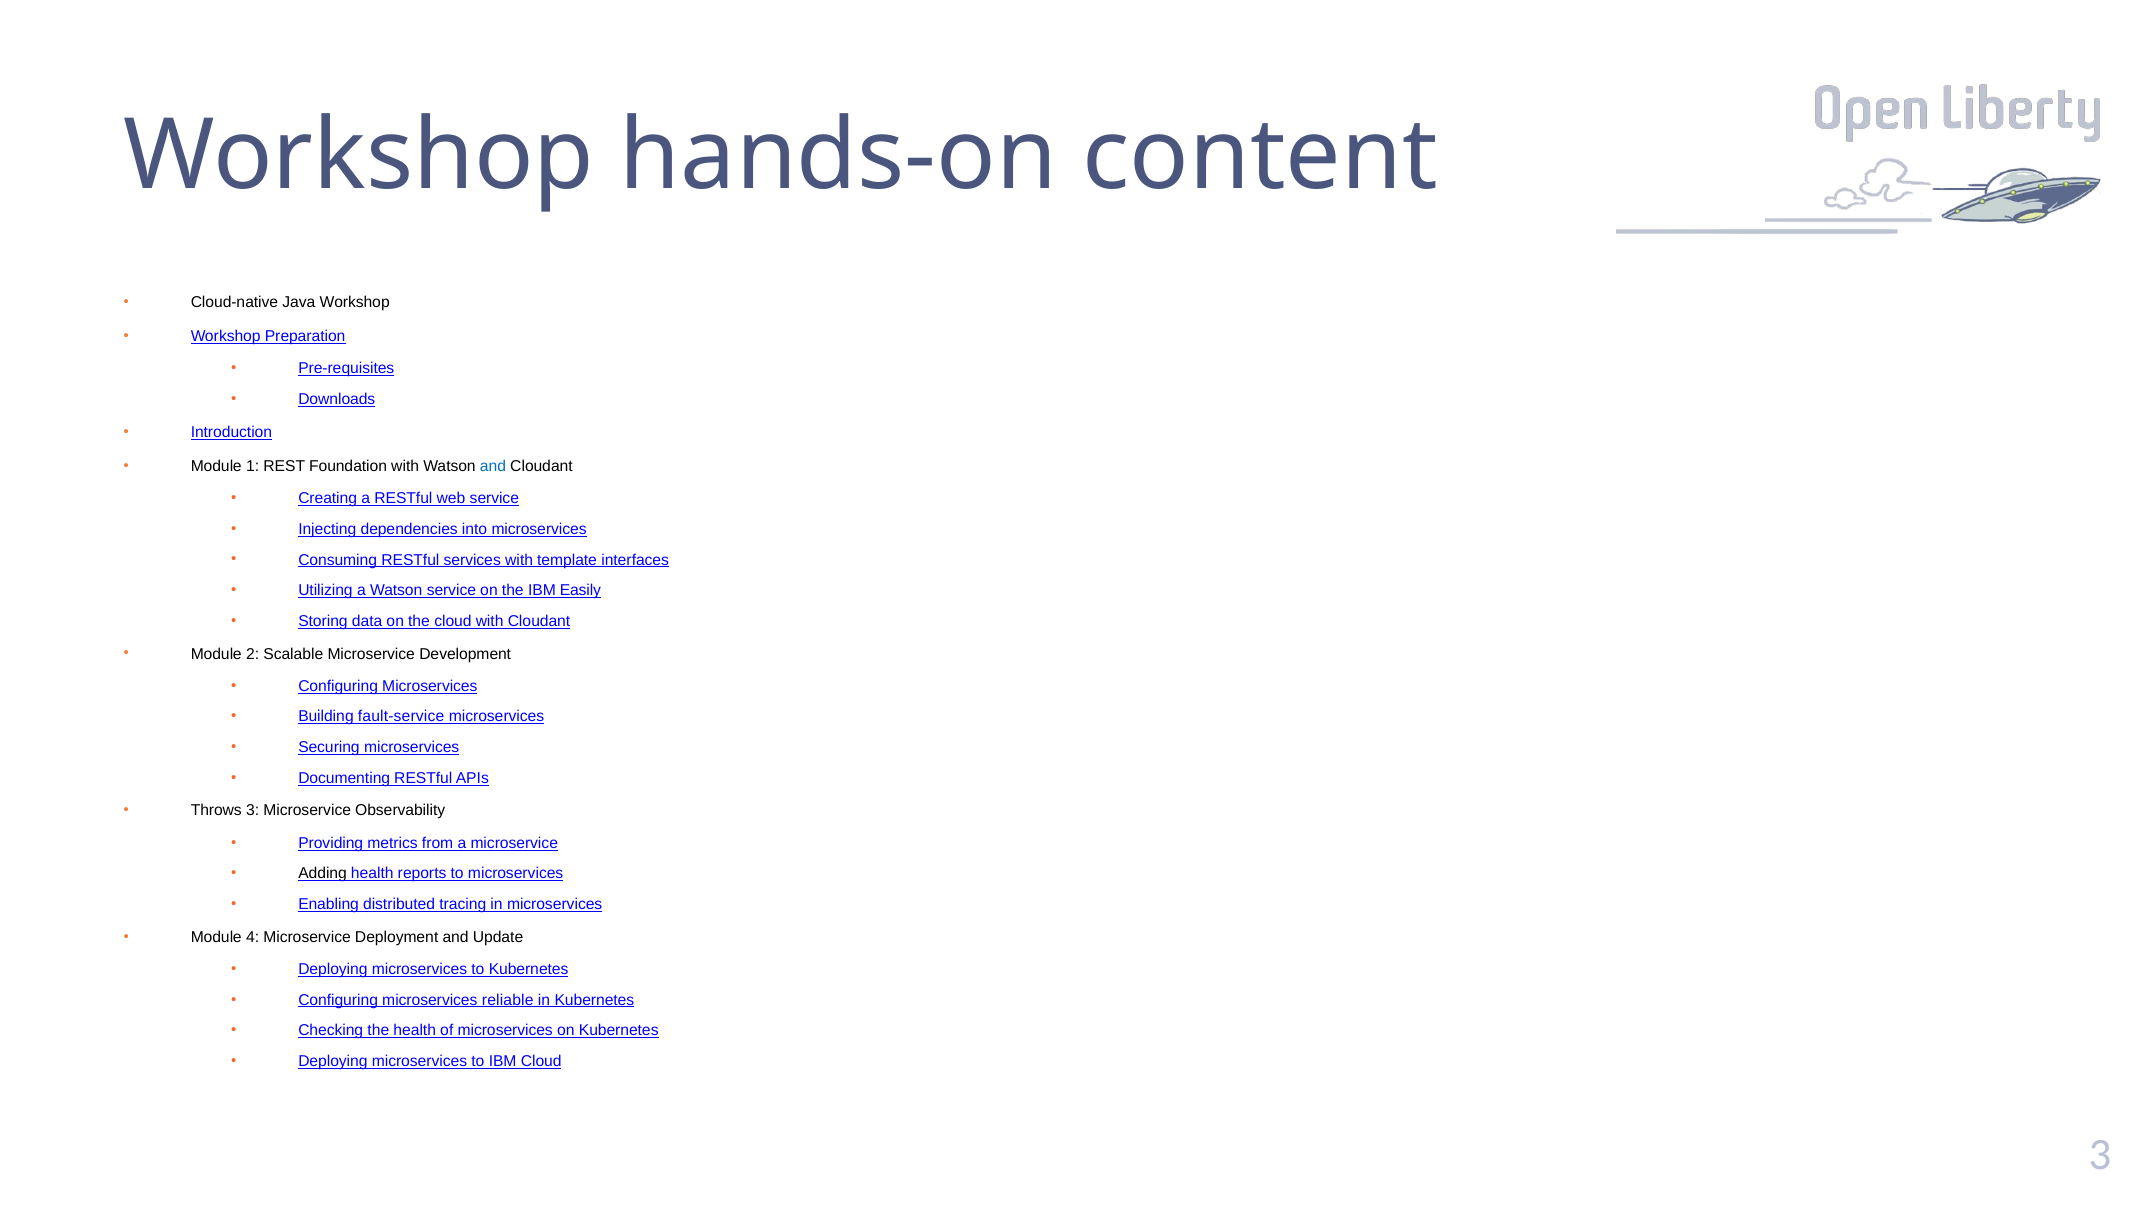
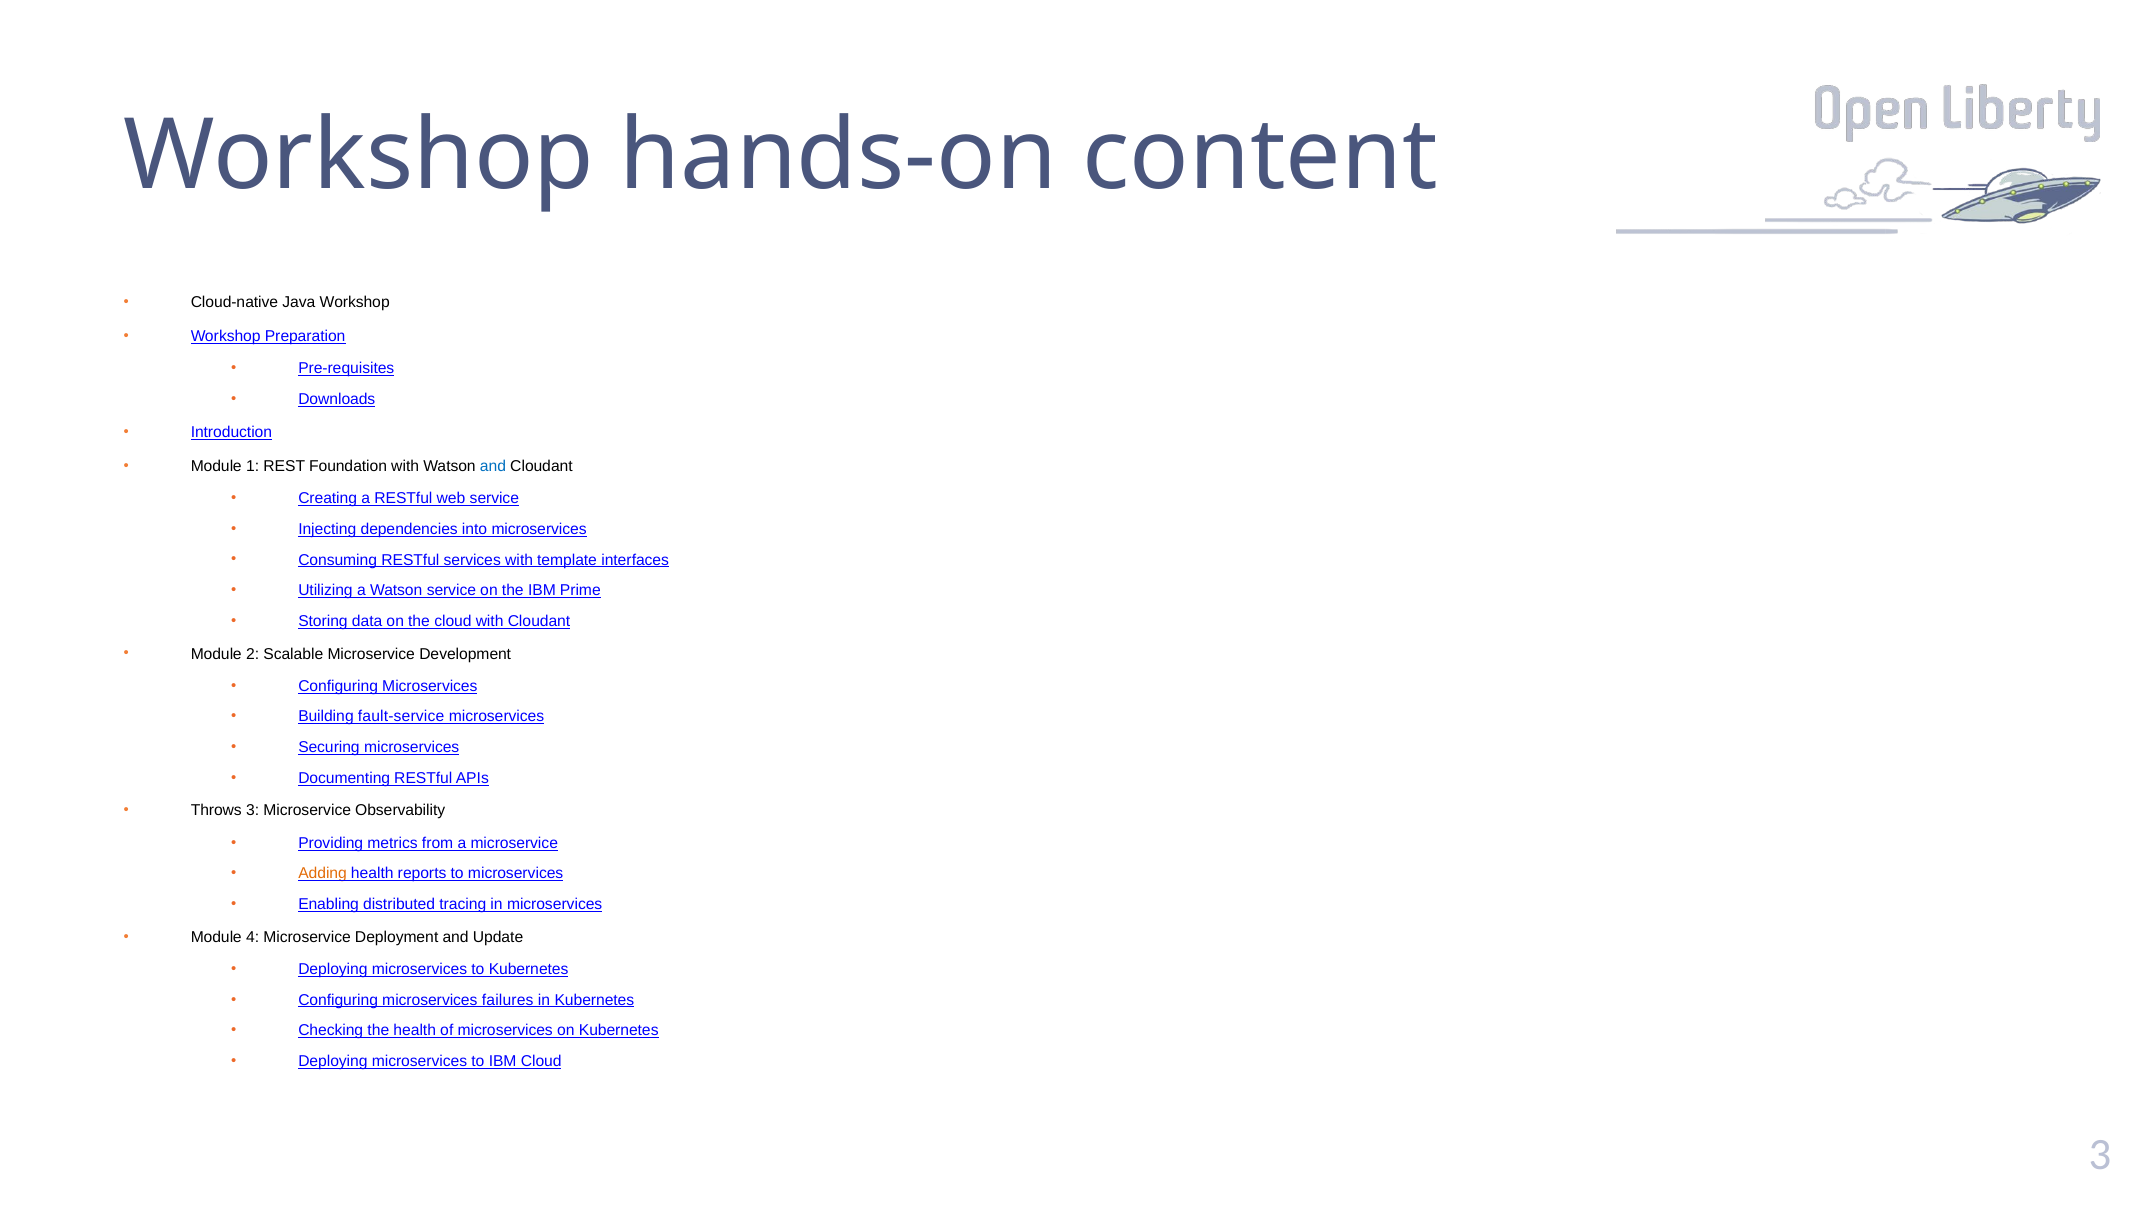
Easily: Easily -> Prime (580, 591)
Adding colour: black -> orange (323, 874)
reliable: reliable -> failures (508, 1000)
